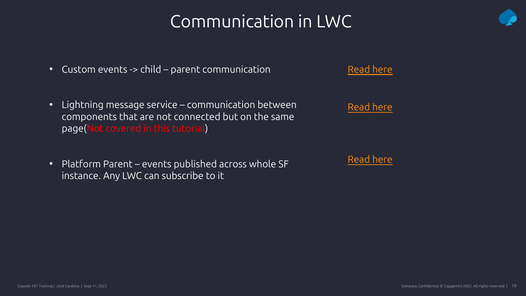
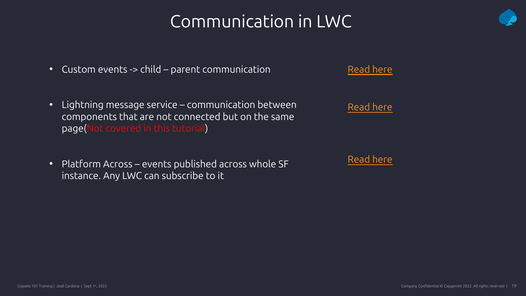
Platform Parent: Parent -> Across (118, 164)
